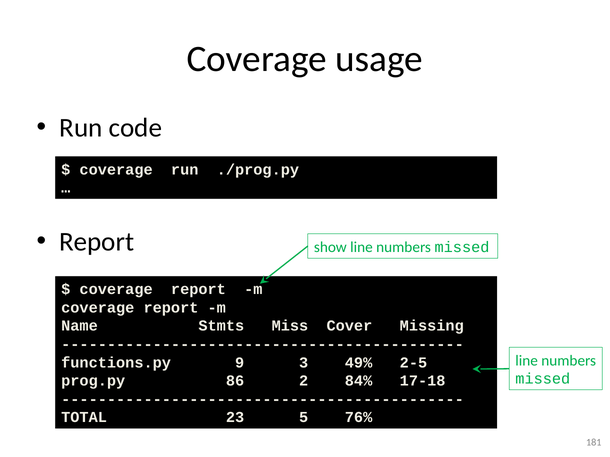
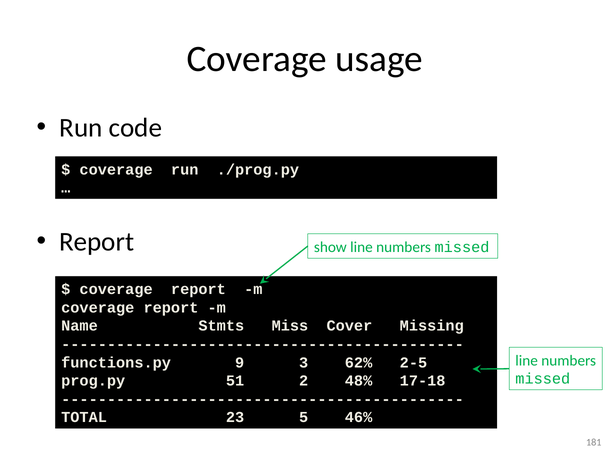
49%: 49% -> 62% (359, 363)
86: 86 -> 51 (235, 381)
84%: 84% -> 48% (359, 381)
76%: 76% -> 46% (359, 418)
